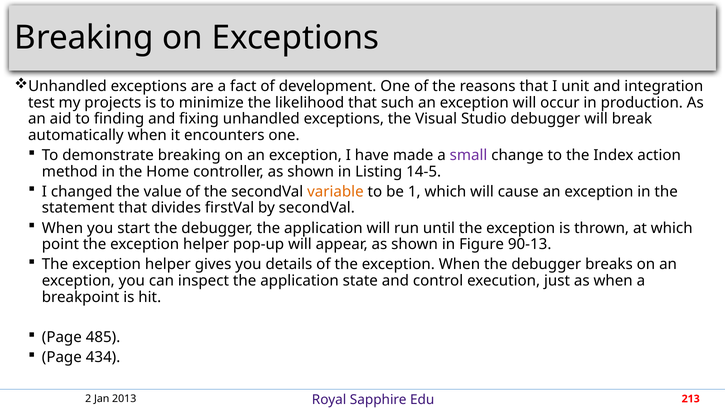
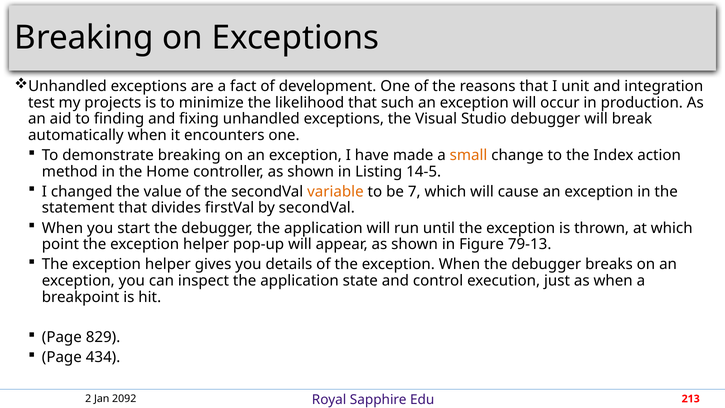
small colour: purple -> orange (469, 155)
1: 1 -> 7 (414, 192)
90-13: 90-13 -> 79-13 (530, 244)
485: 485 -> 829 (103, 337)
2013: 2013 -> 2092 (124, 399)
